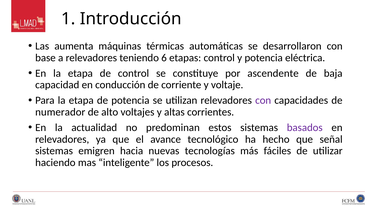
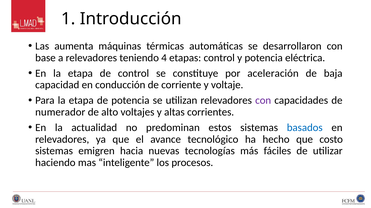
6: 6 -> 4 (164, 58)
ascendente: ascendente -> aceleración (273, 73)
basados colour: purple -> blue (305, 128)
señal: señal -> costo (331, 140)
